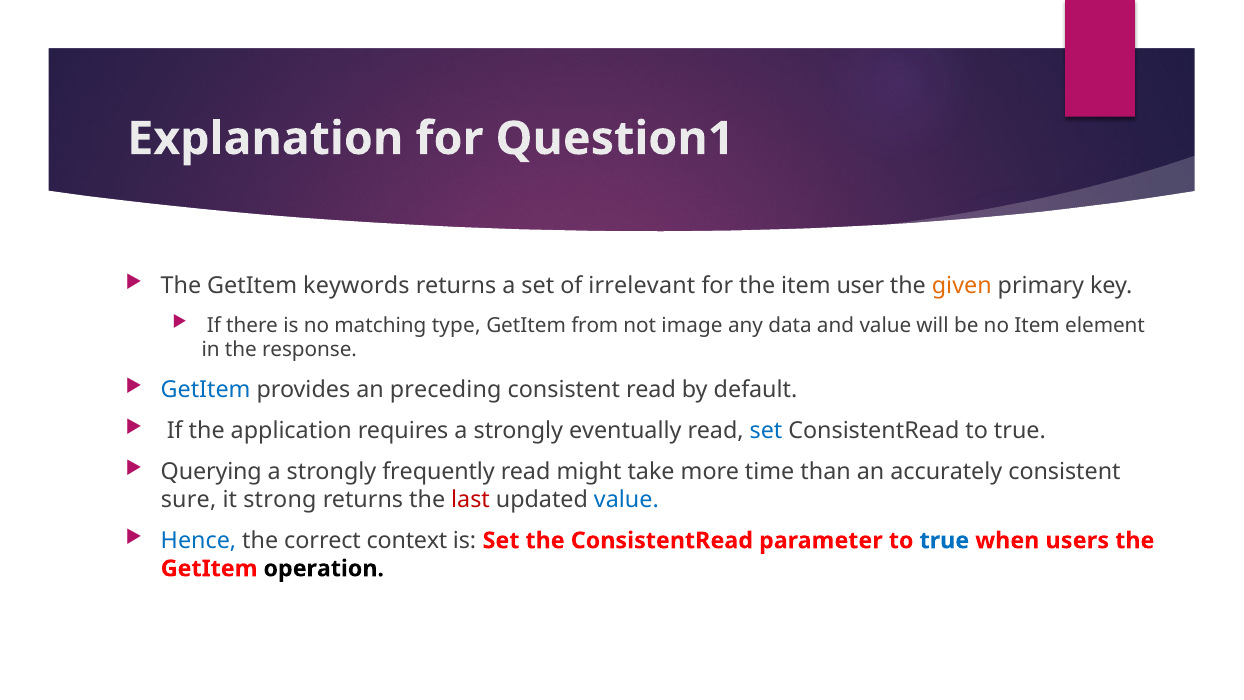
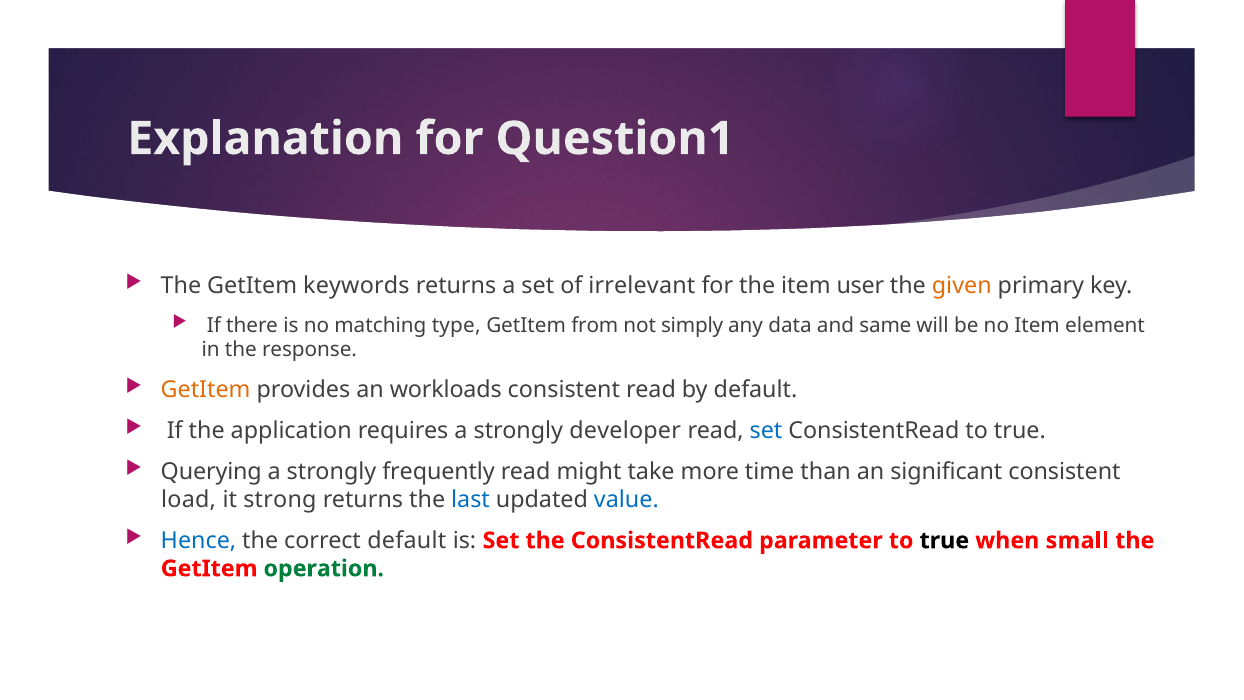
image: image -> simply (692, 325)
and value: value -> same (885, 325)
GetItem colour: blue -> orange (206, 390)
preceding: preceding -> workloads (446, 390)
eventually: eventually -> developer (625, 430)
accurately: accurately -> significant (946, 471)
sure: sure -> load (189, 499)
last colour: red -> blue (471, 499)
correct context: context -> default (407, 540)
true colour: blue -> black (944, 540)
users: users -> small (1077, 540)
operation colour: black -> green (324, 568)
